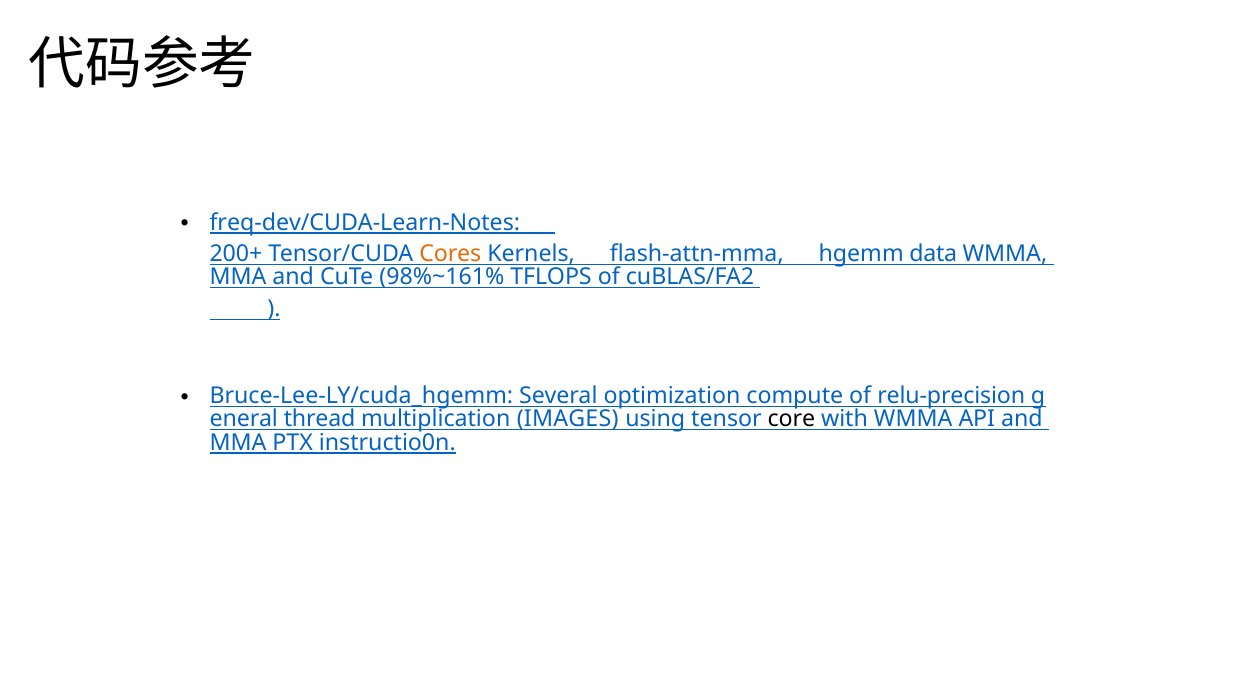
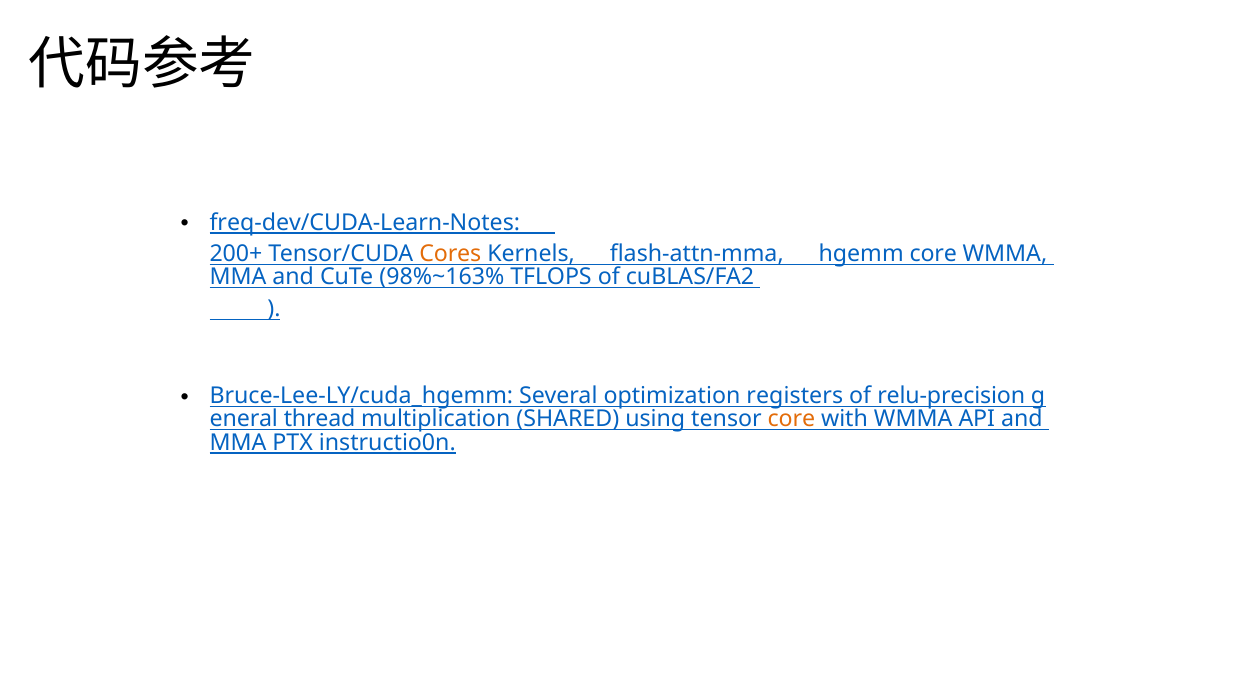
hgemm data: data -> core (933, 254)
98%~161%: 98%~161% -> 98%~163% (442, 277)
compute: compute -> registers (795, 396)
IMAGES: IMAGES -> SHARED (568, 419)
core colour: black -> orange (791, 419)
